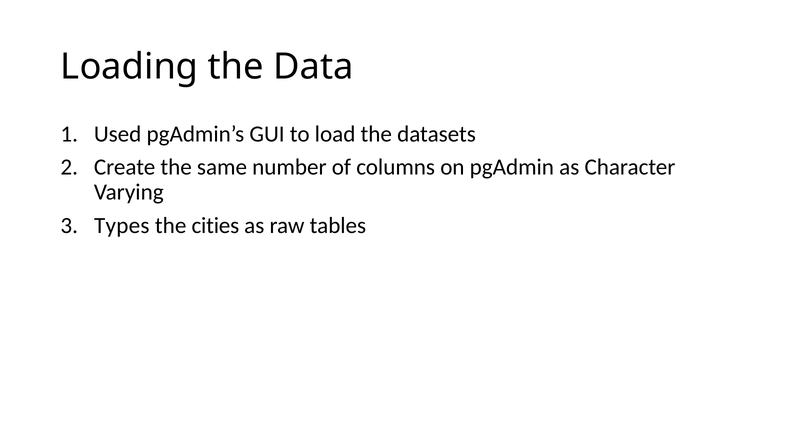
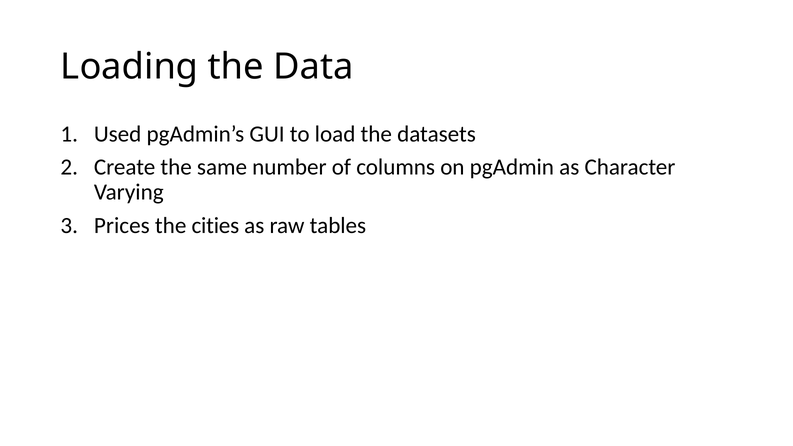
Types: Types -> Prices (122, 226)
